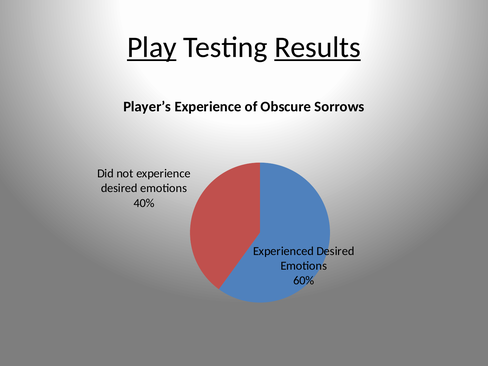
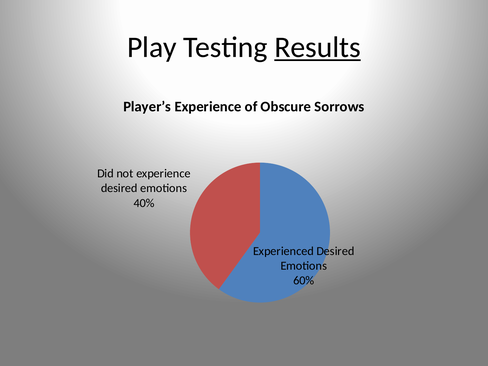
Play underline: present -> none (152, 47)
